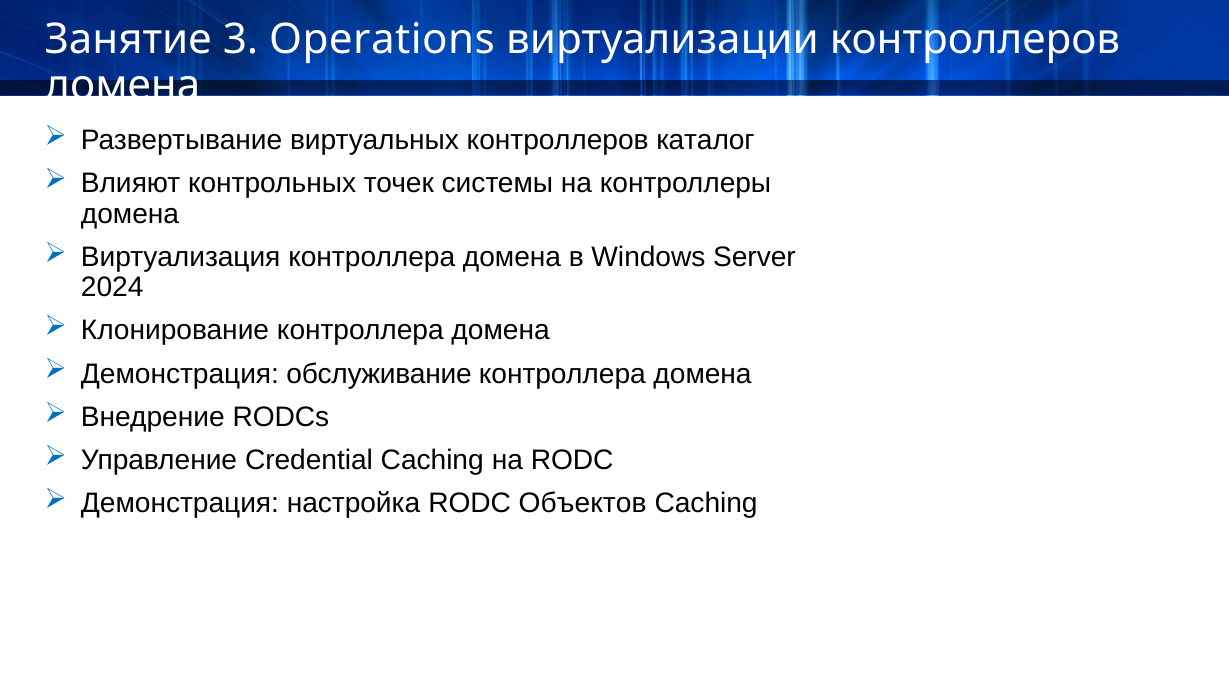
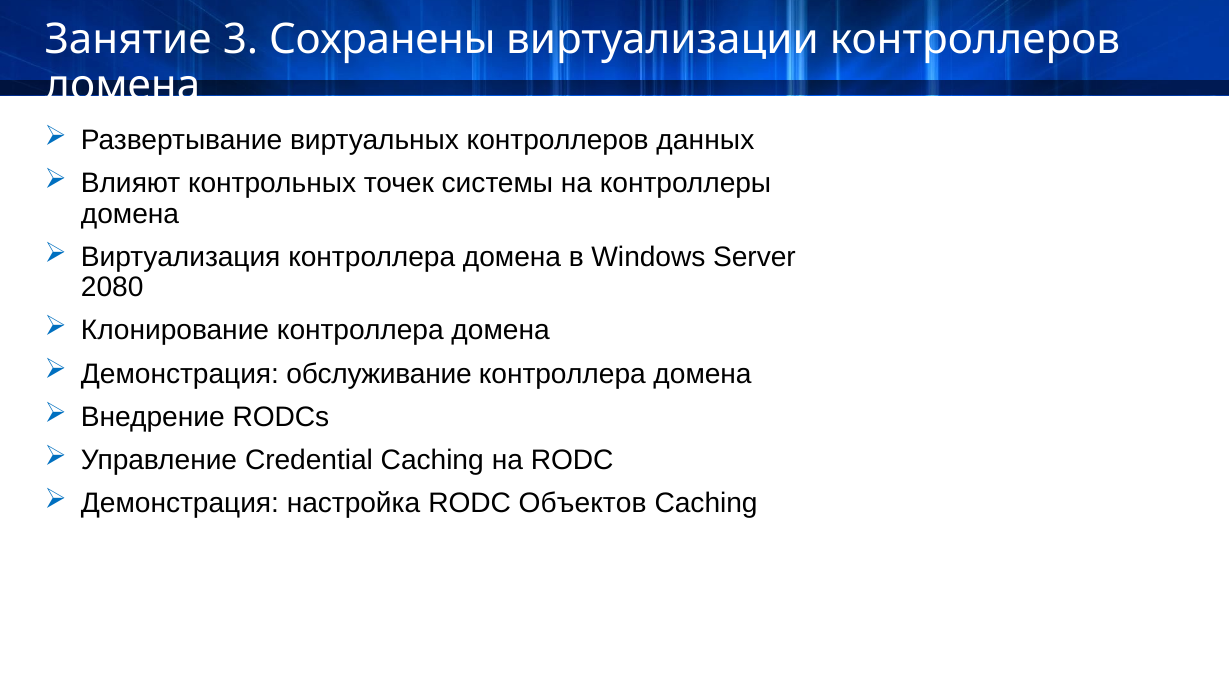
Operations: Operations -> Сохранены (382, 40)
каталог: каталог -> данных (705, 140)
2024: 2024 -> 2080 (112, 288)
